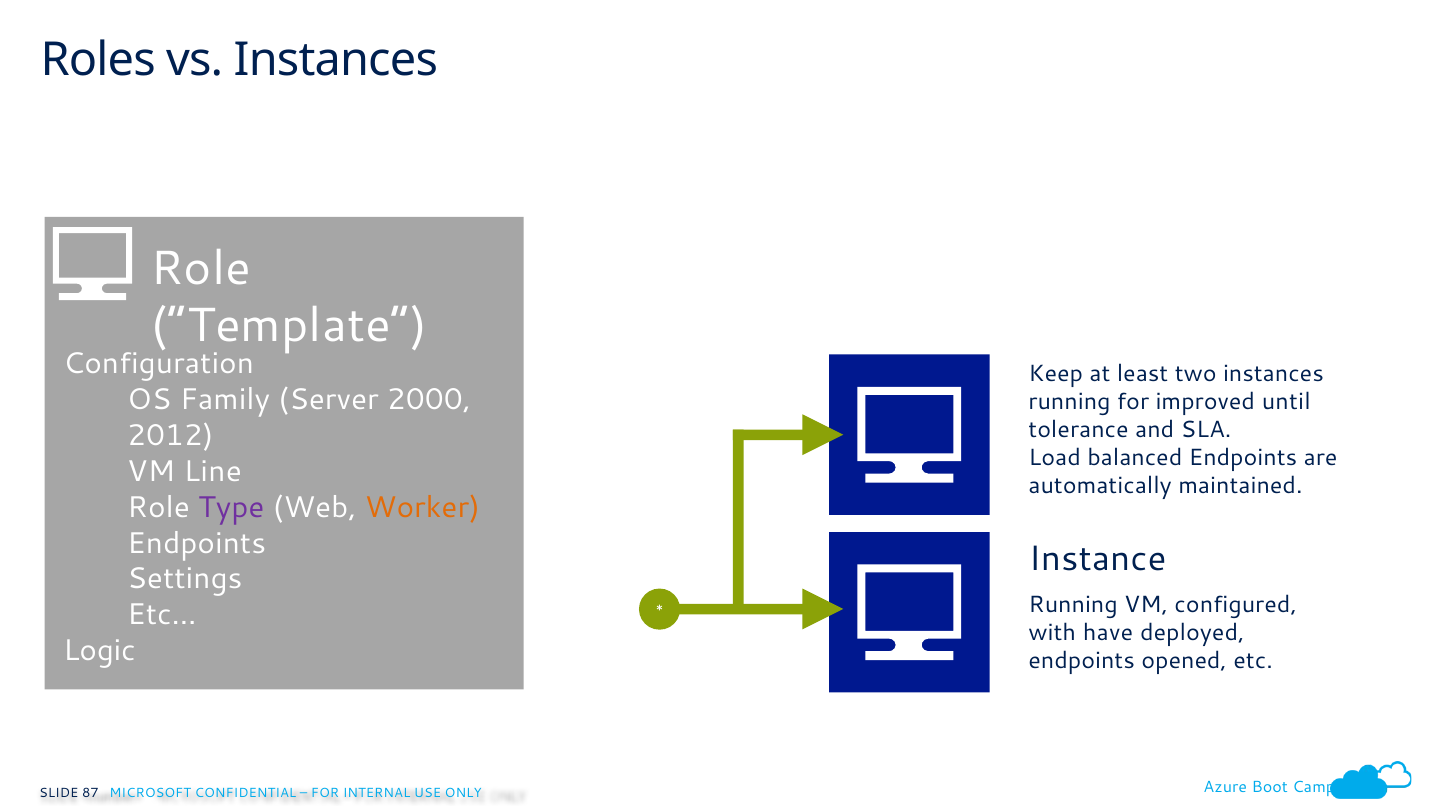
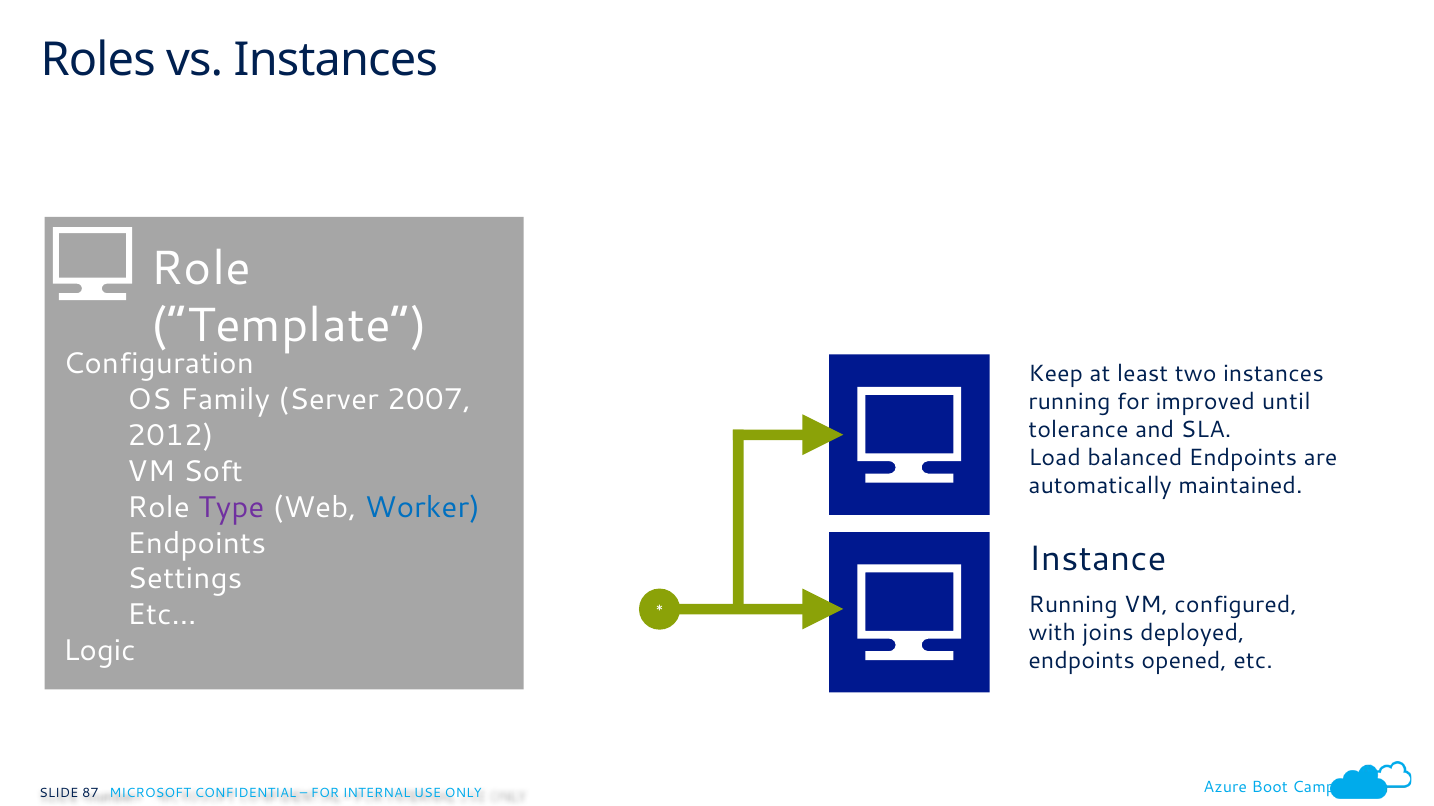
2000: 2000 -> 2007 (429, 400)
Line: Line -> Soft (213, 472)
Worker colour: orange -> blue (423, 508)
have: have -> joins (1108, 633)
